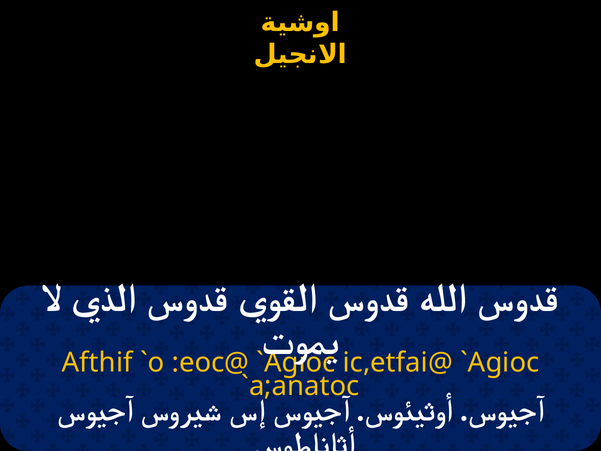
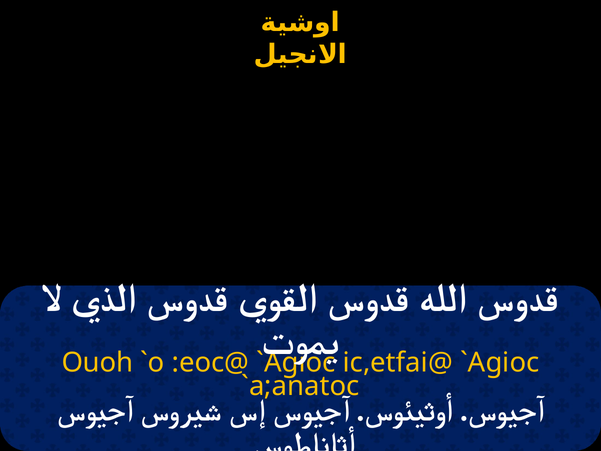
Afthif: Afthif -> Ouoh (97, 362)
